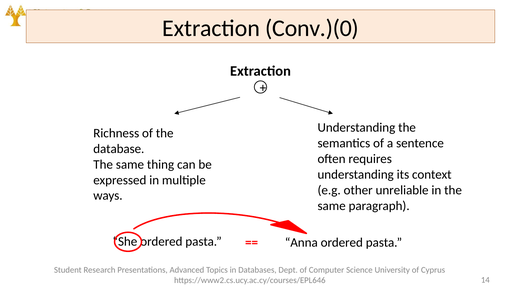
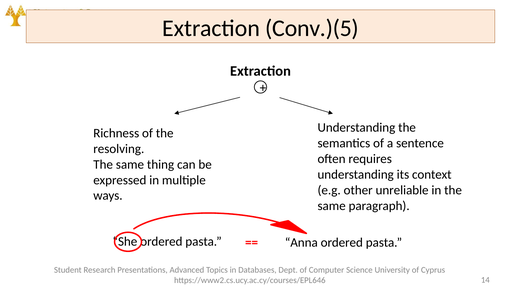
Conv.)(0: Conv.)(0 -> Conv.)(5 (312, 28)
database: database -> resolving (119, 149)
